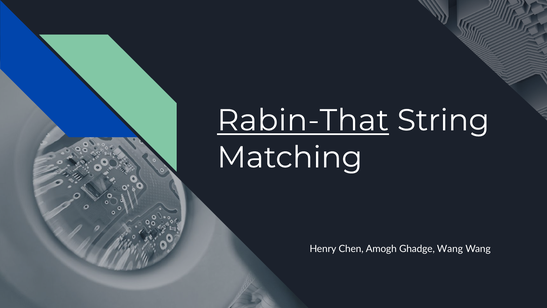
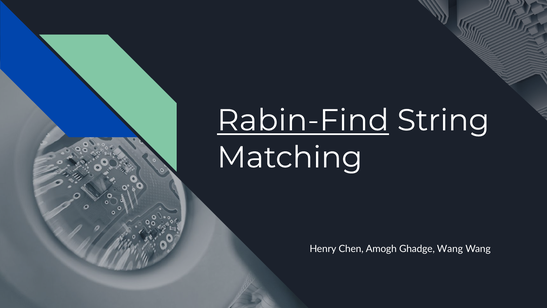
Rabin-That: Rabin-That -> Rabin-Find (303, 120)
